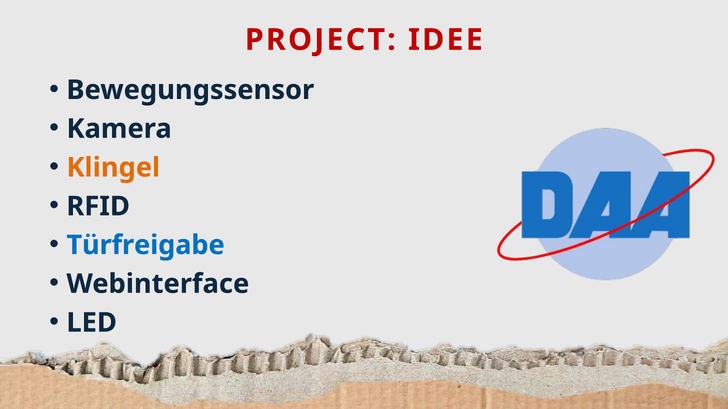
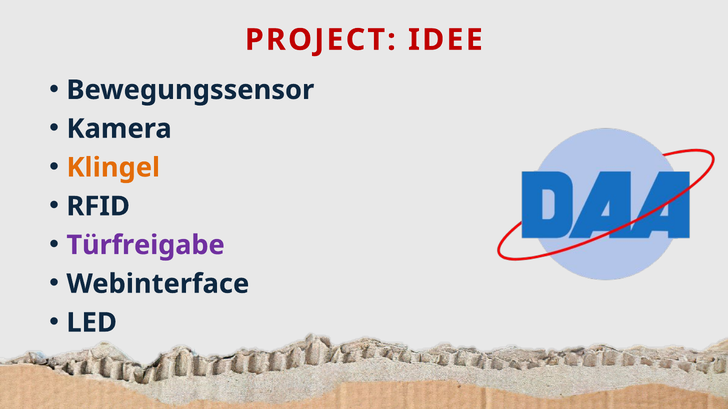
Türfreigabe colour: blue -> purple (146, 245)
